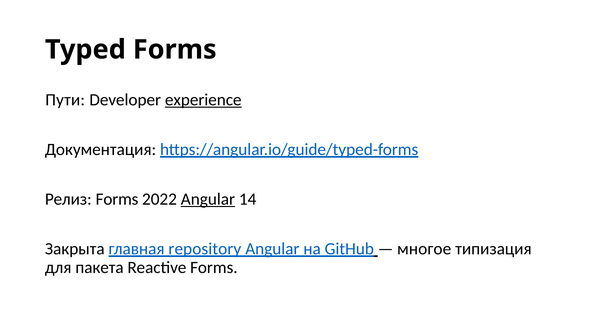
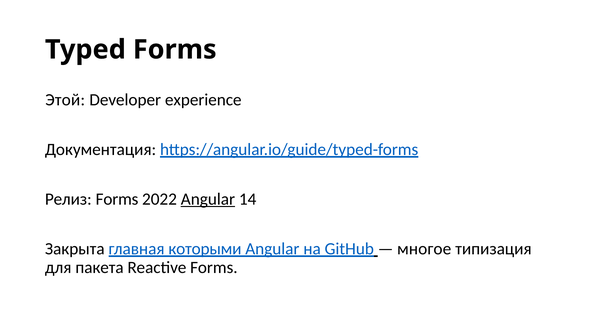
Пути: Пути -> Этой (65, 100)
experience underline: present -> none (203, 100)
repository: repository -> которыми (205, 249)
